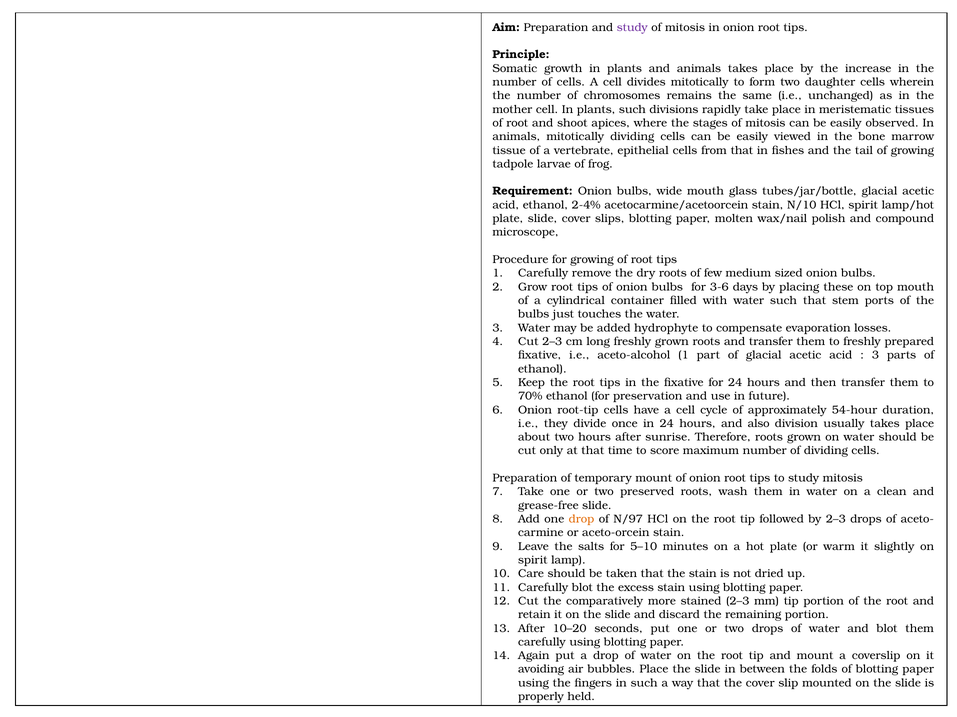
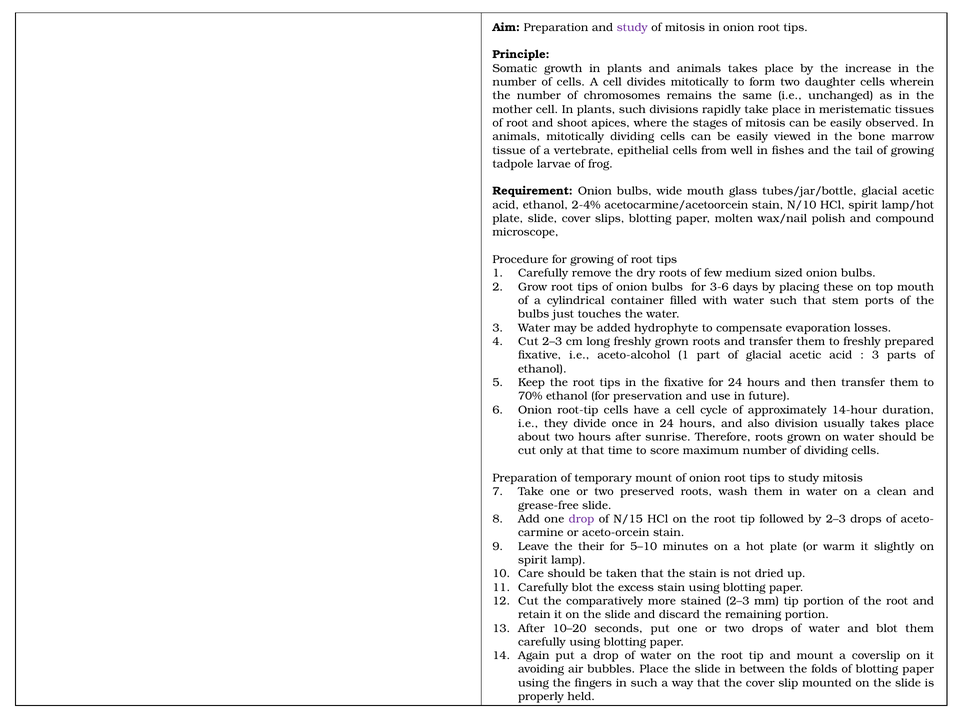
from that: that -> well (742, 150)
54-hour: 54-hour -> 14-hour (854, 410)
drop colour: orange -> purple (581, 520)
N/97: N/97 -> N/15 (628, 520)
salts: salts -> their (591, 547)
